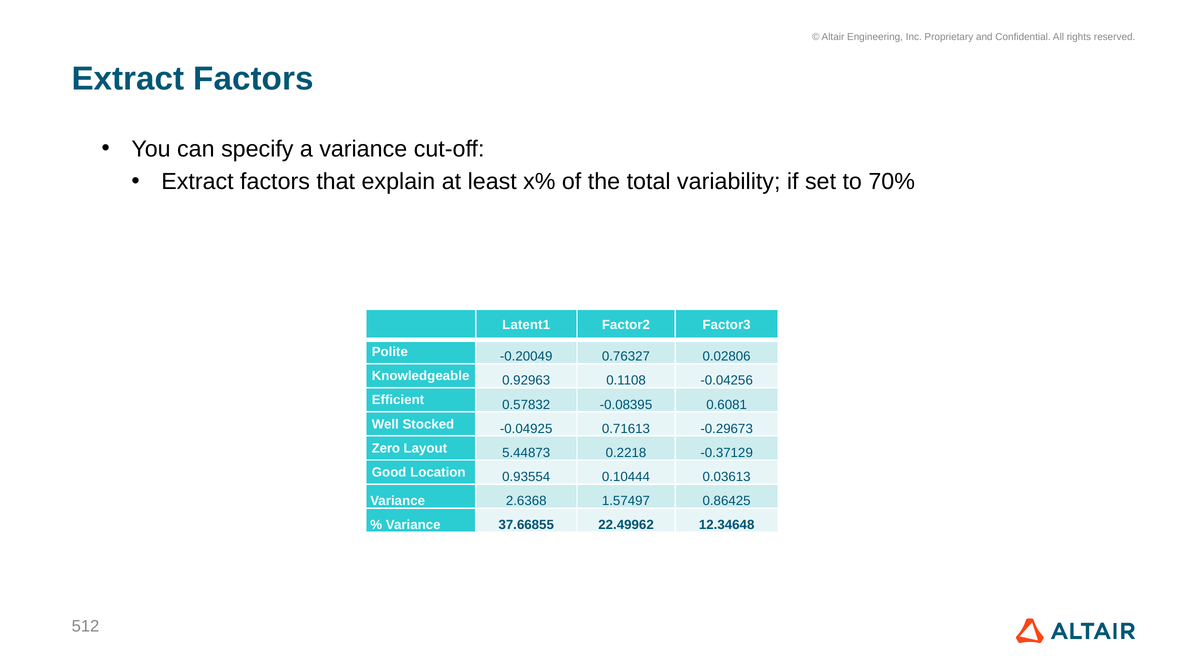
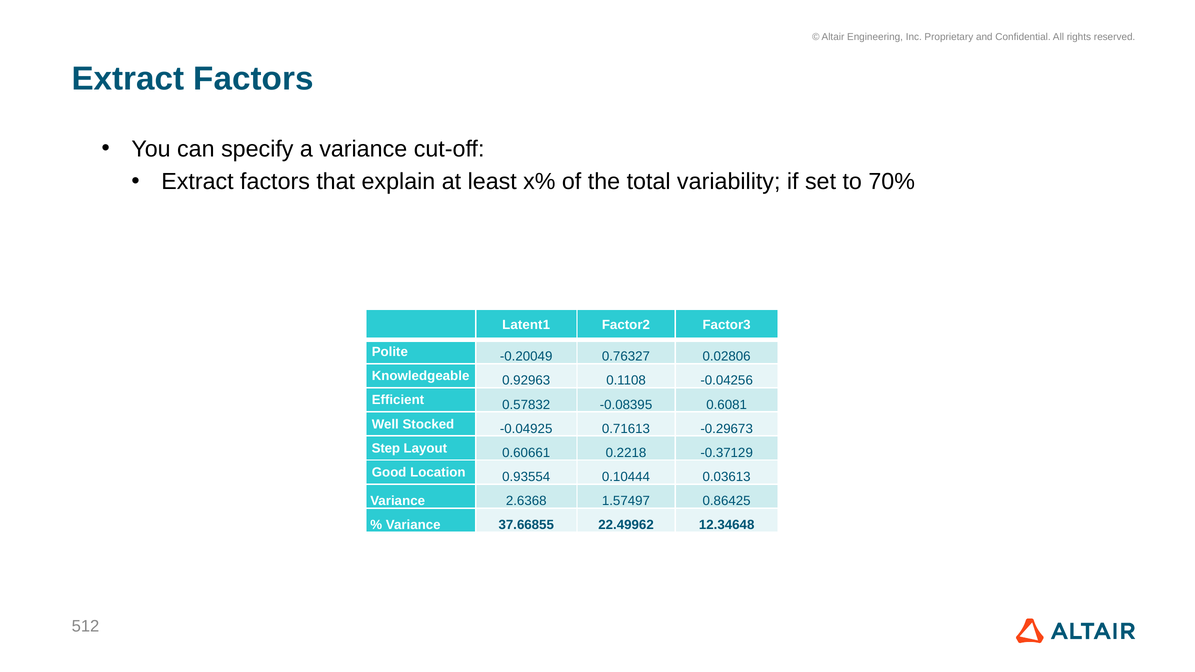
Zero: Zero -> Step (386, 448)
5.44873: 5.44873 -> 0.60661 (526, 453)
